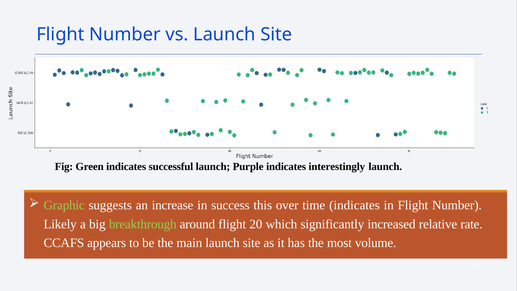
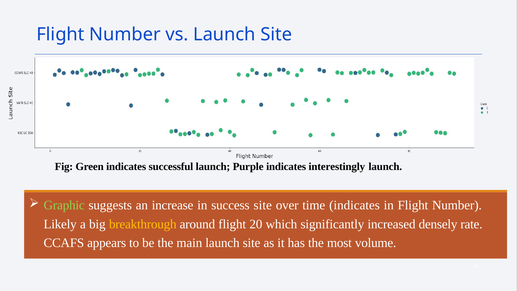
success this: this -> site (263, 205)
breakthrough colour: light green -> yellow (143, 224)
relative: relative -> densely (438, 224)
